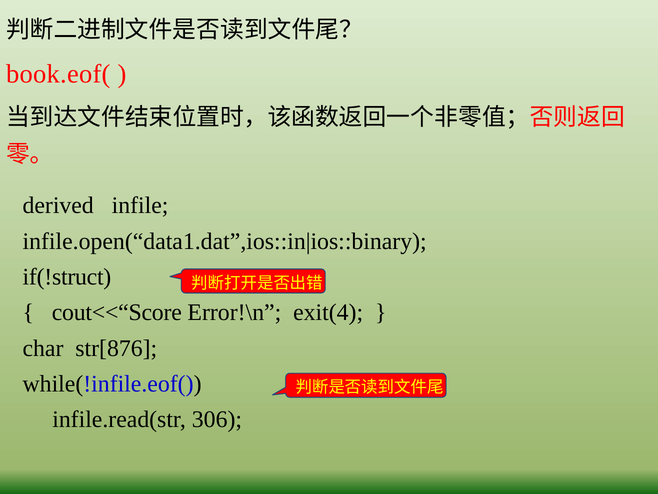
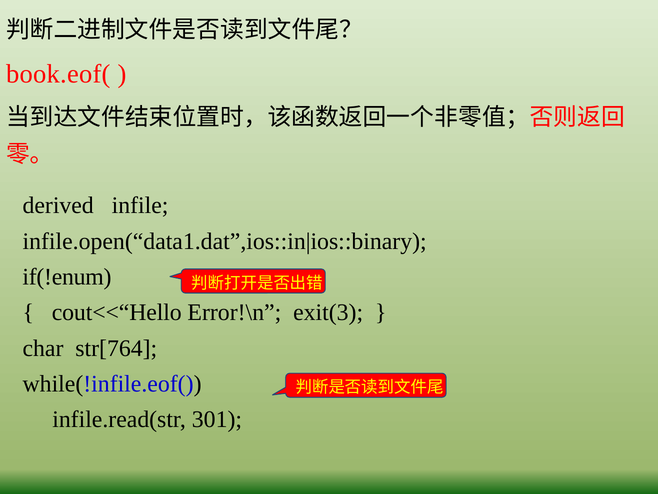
if(!struct: if(!struct -> if(!enum (67, 277)
cout<<“Score: cout<<“Score -> cout<<“Hello (117, 312)
exit(4: exit(4 -> exit(3 (328, 312)
str[876: str[876 -> str[764 (116, 348)
306: 306 -> 301 (217, 419)
